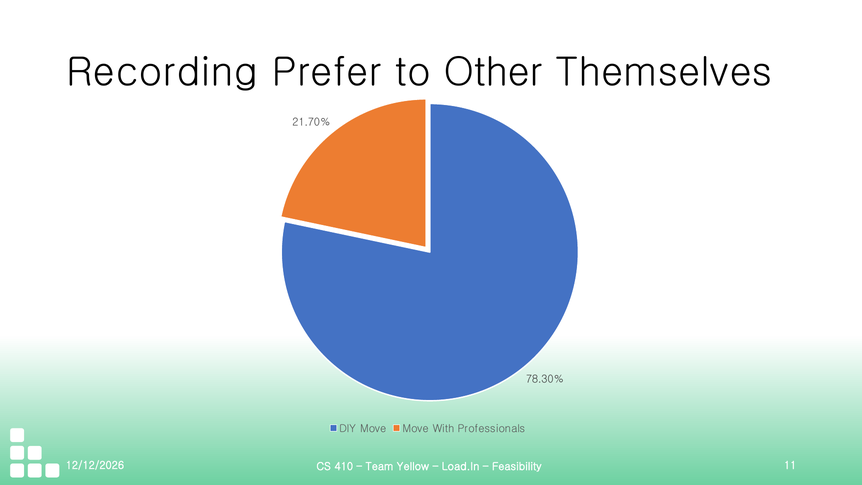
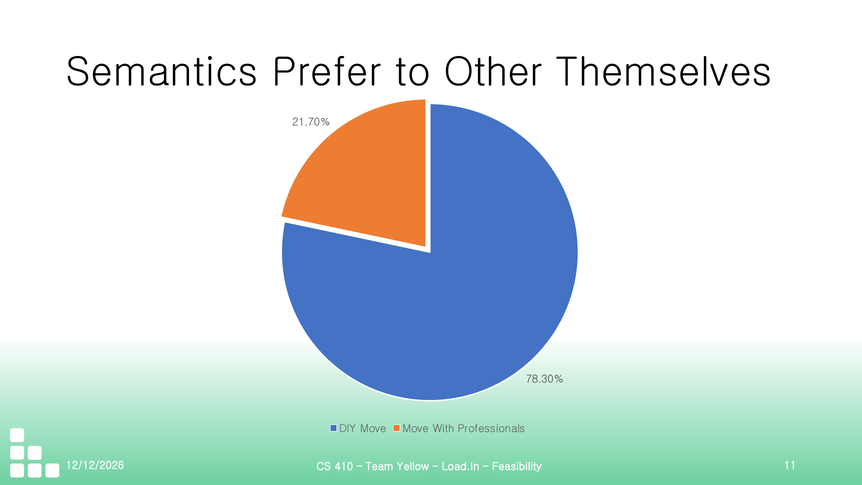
Recording: Recording -> Semantics (162, 72)
